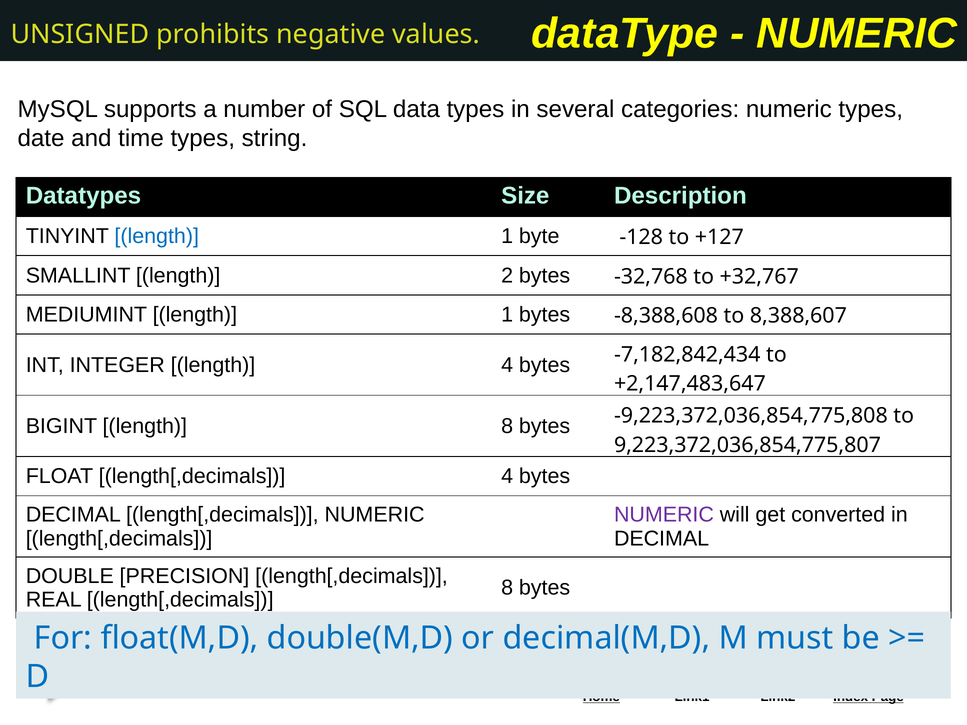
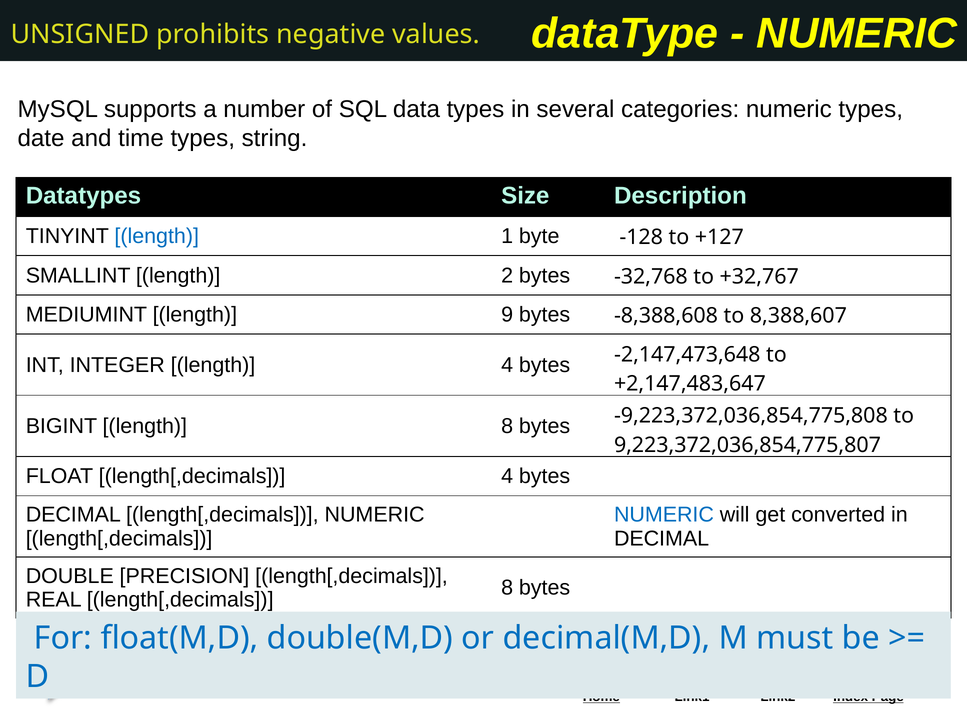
MEDIUMINT length 1: 1 -> 9 (507, 315)
-7,182,842,434: -7,182,842,434 -> -2,147,473,648 (687, 355)
NUMERIC colour: purple -> blue (664, 515)
